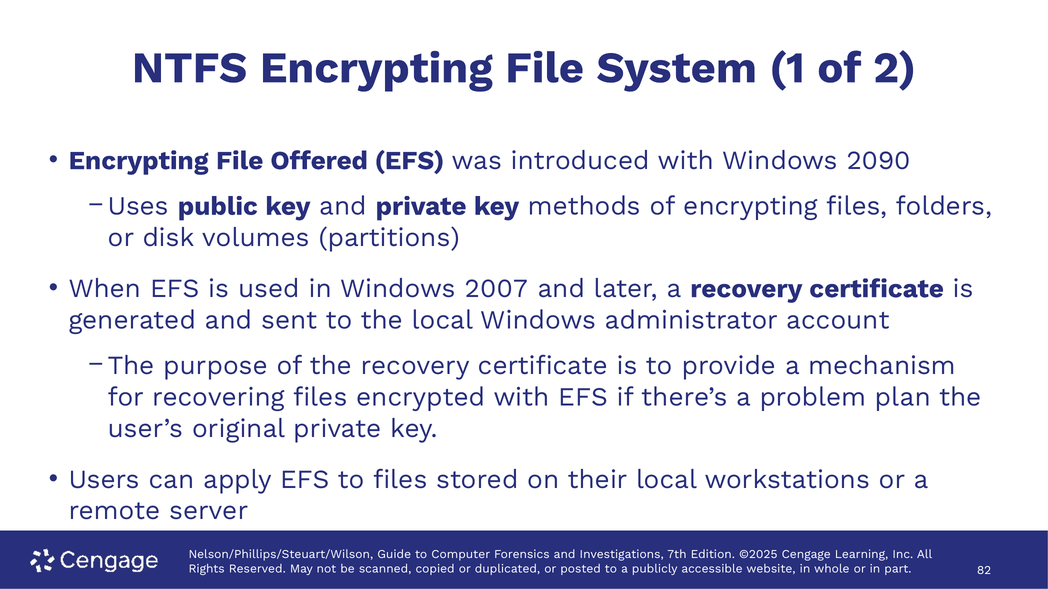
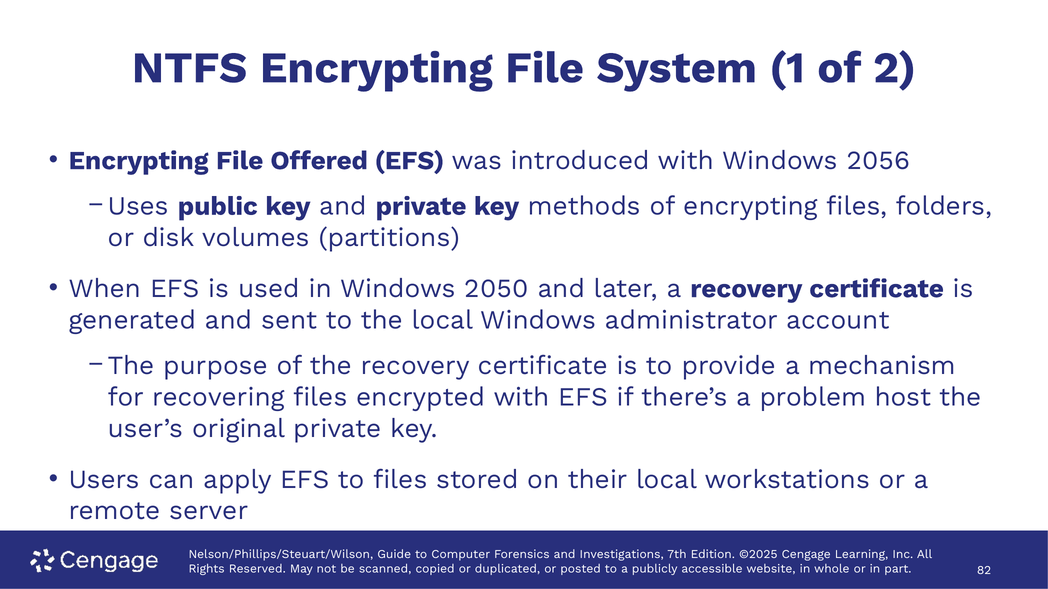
2090: 2090 -> 2056 (879, 161)
2007: 2007 -> 2050 (496, 289)
plan: plan -> host (903, 397)
